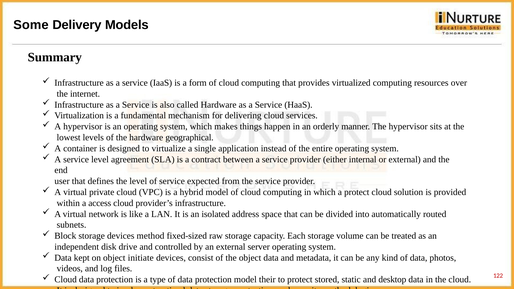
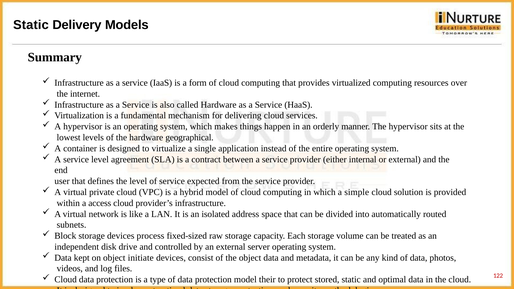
Some: Some -> Static (31, 25)
a protect: protect -> simple (357, 192)
method: method -> process (151, 236)
and desktop: desktop -> optimal (392, 280)
